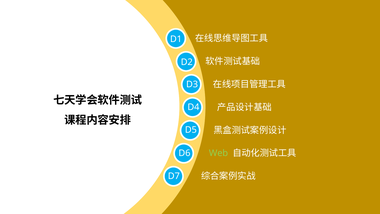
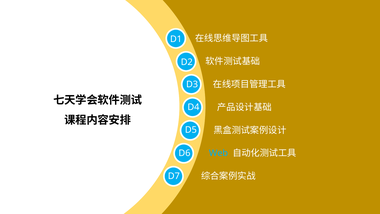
Web colour: light green -> light blue (218, 153)
